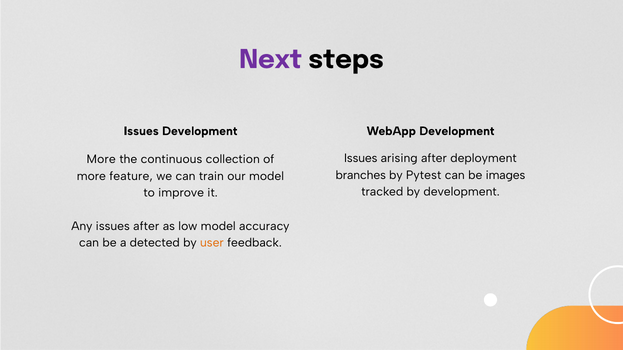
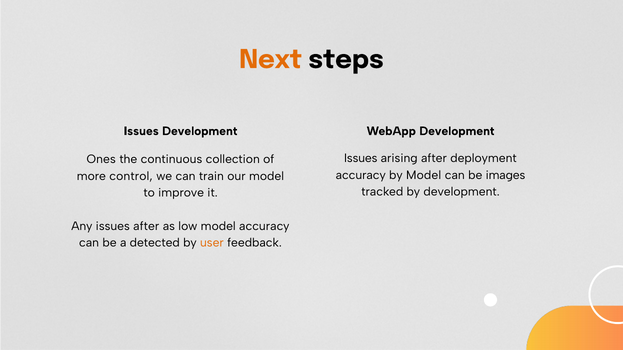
Next colour: purple -> orange (271, 60)
More: More -> Ones (101, 160)
branches: branches -> accuracy (361, 175)
by Pytest: Pytest -> Model (424, 175)
feature: feature -> control (131, 176)
